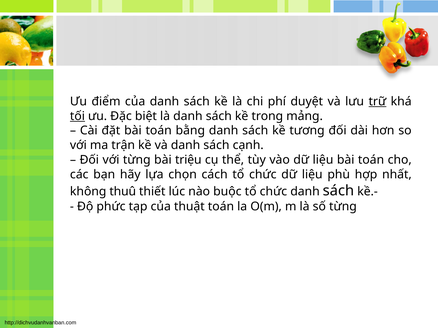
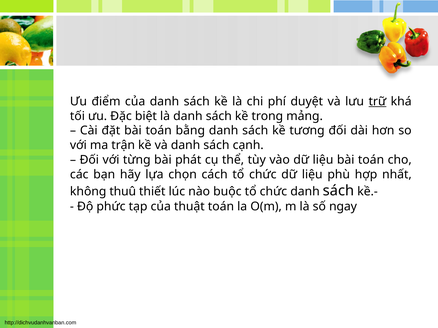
tối underline: present -> none (77, 116)
triệu: triệu -> phát (188, 160)
số từng: từng -> ngay (343, 207)
